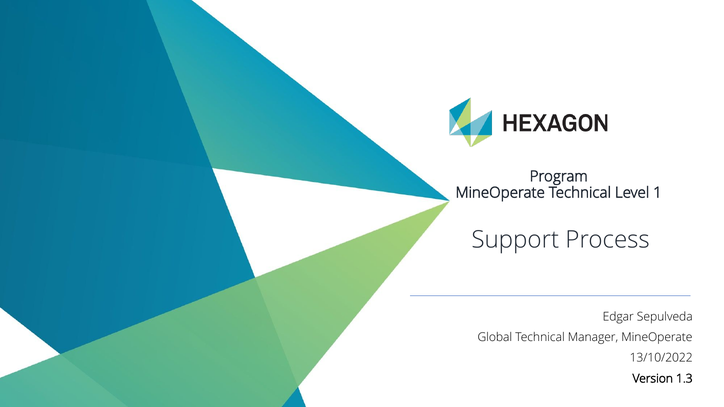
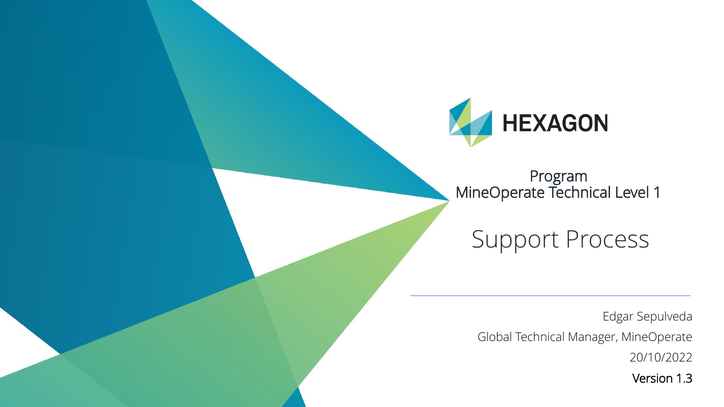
13/10/2022: 13/10/2022 -> 20/10/2022 (661, 358)
